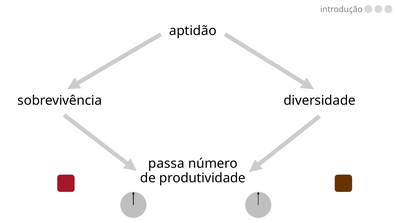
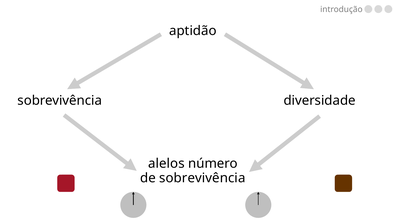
passa: passa -> alelos (166, 164)
de produtividade: produtividade -> sobrevivência (202, 178)
